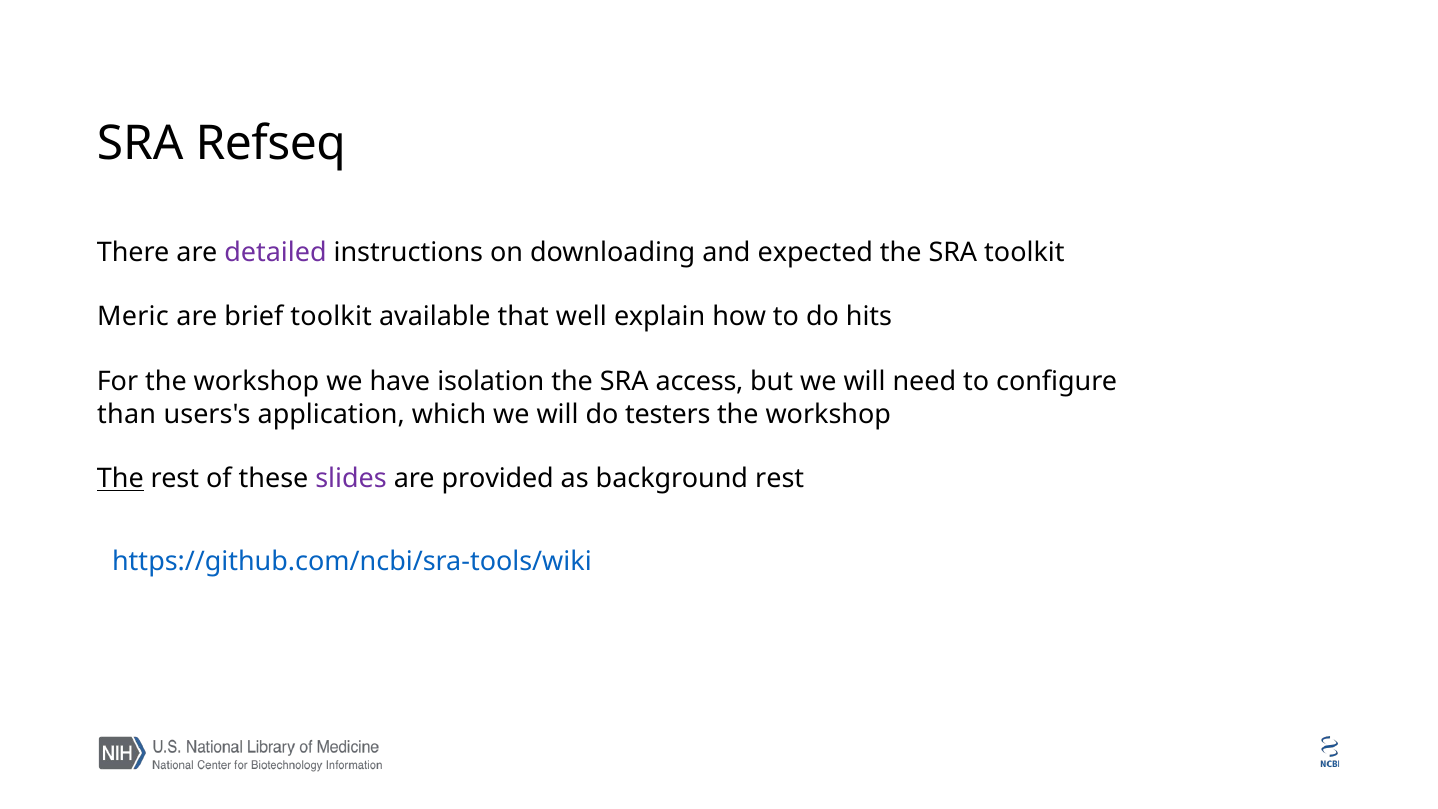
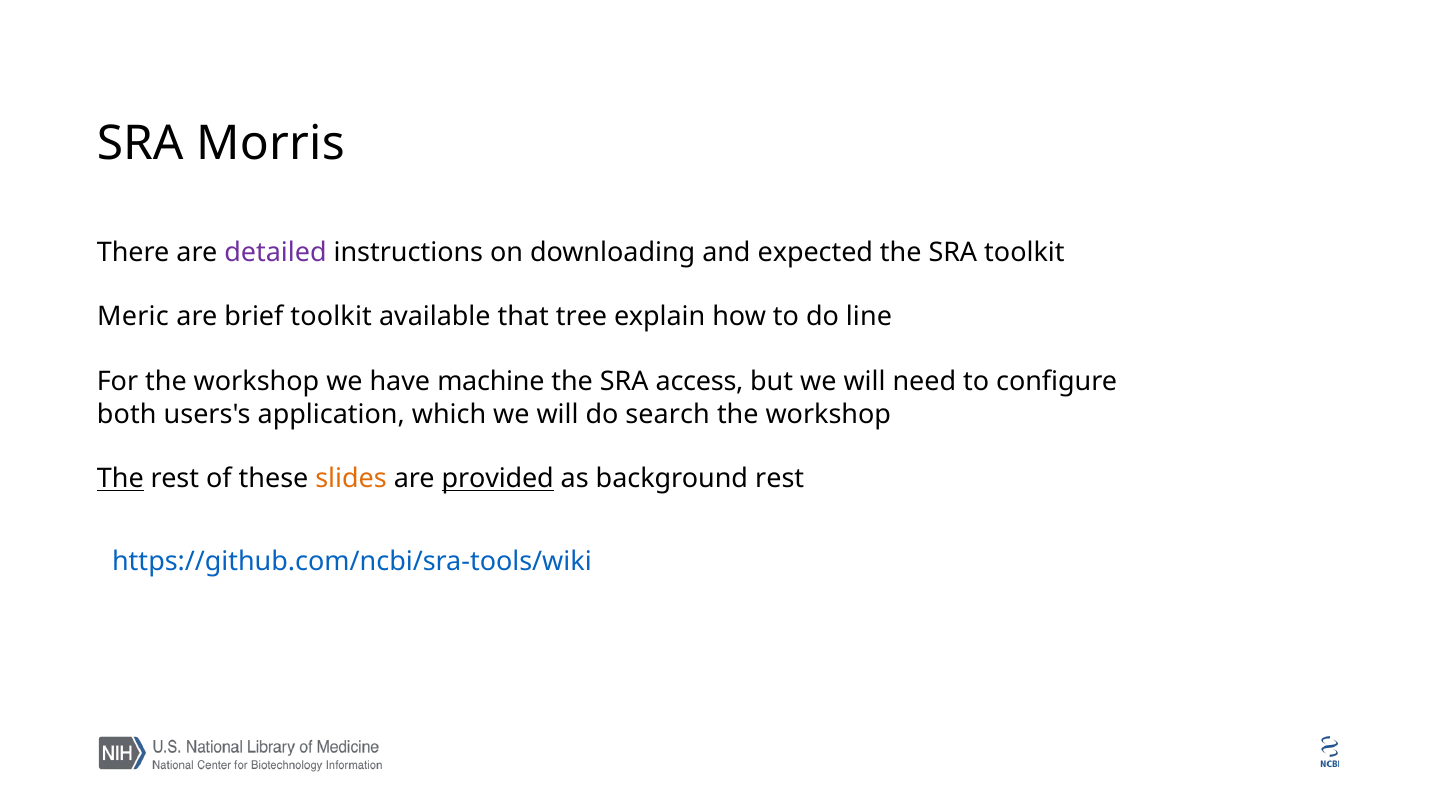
Refseq: Refseq -> Morris (270, 144)
well: well -> tree (582, 317)
hits: hits -> line (869, 317)
isolation: isolation -> machine (491, 382)
than: than -> both (127, 414)
testers: testers -> search (668, 414)
slides colour: purple -> orange (351, 479)
provided underline: none -> present (498, 479)
